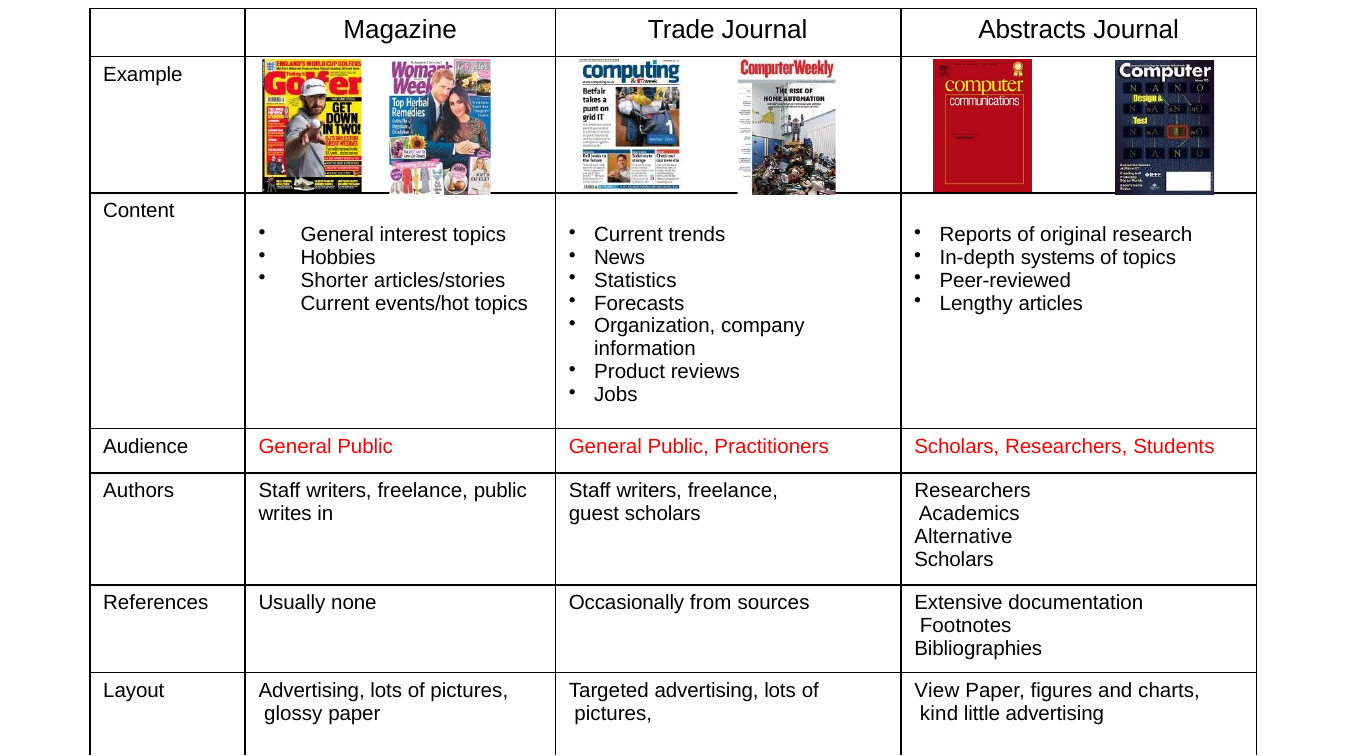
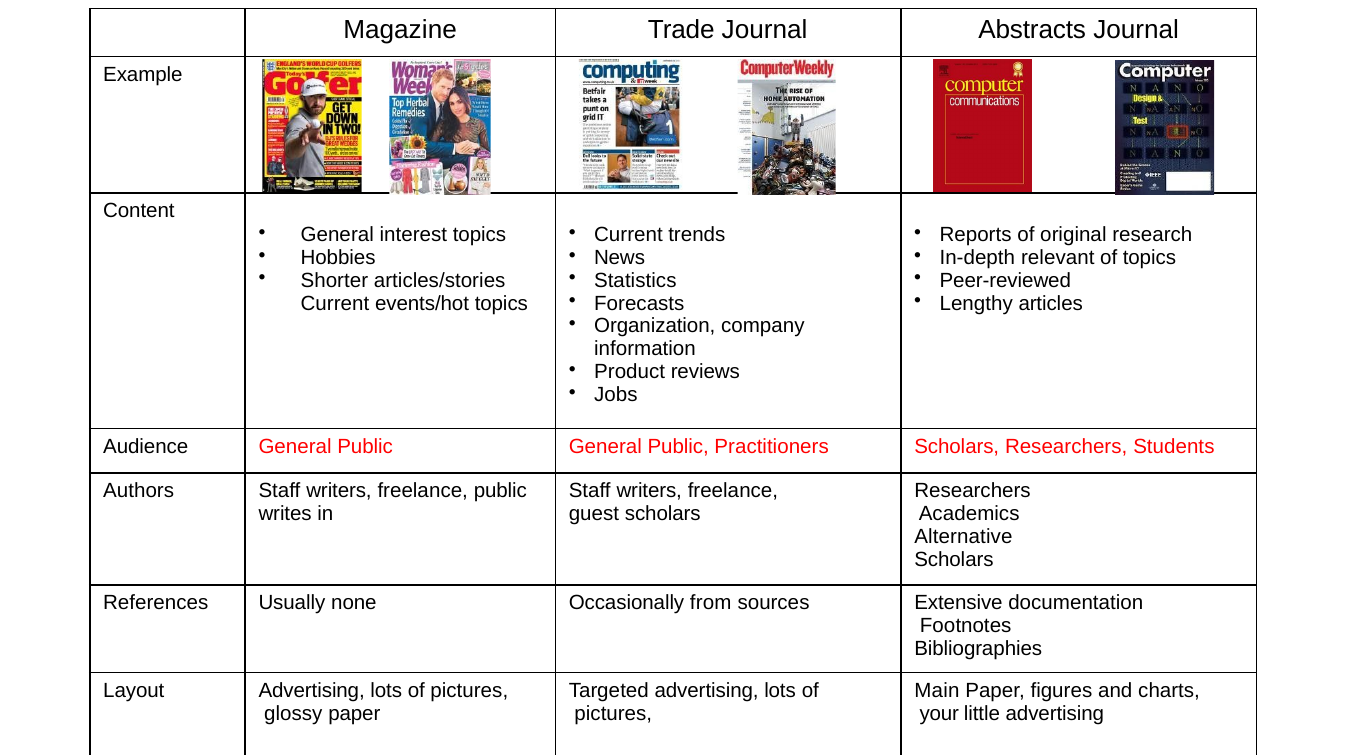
systems: systems -> relevant (1058, 258)
View: View -> Main (937, 691)
kind: kind -> your (939, 714)
